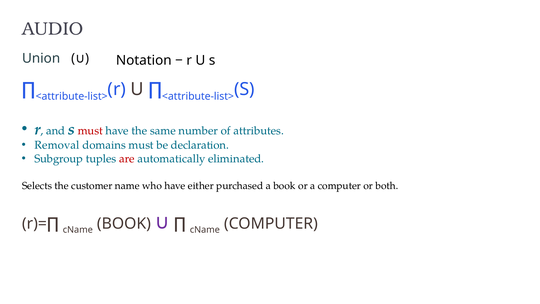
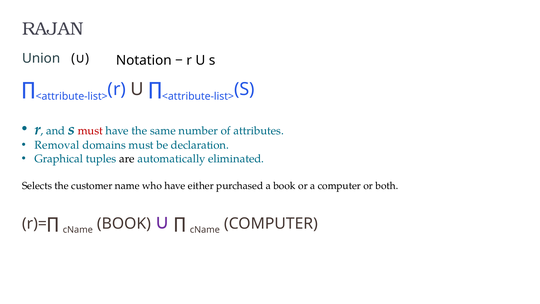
AUDIO: AUDIO -> RAJAN (53, 29)
Subgroup: Subgroup -> Graphical (59, 159)
are colour: red -> black (127, 159)
